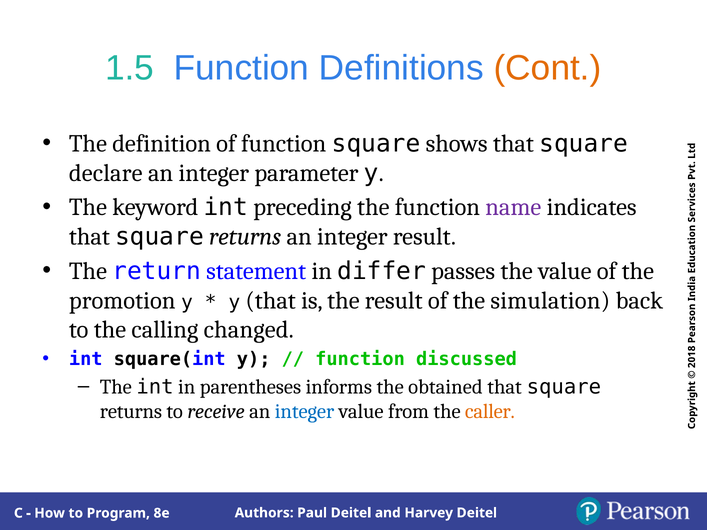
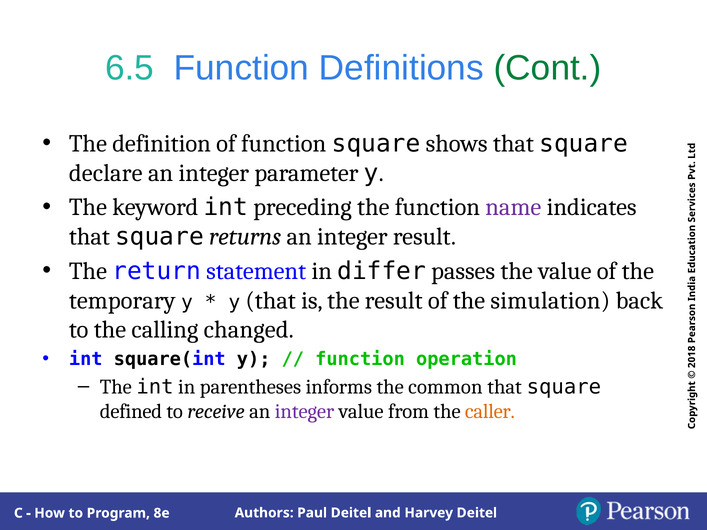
1.5: 1.5 -> 6.5 (130, 68)
Cont colour: orange -> green (548, 68)
promotion: promotion -> temporary (122, 301)
discussed: discussed -> operation (467, 359)
obtained: obtained -> common (445, 387)
returns: returns -> defined (131, 412)
integer colour: blue -> purple (304, 412)
